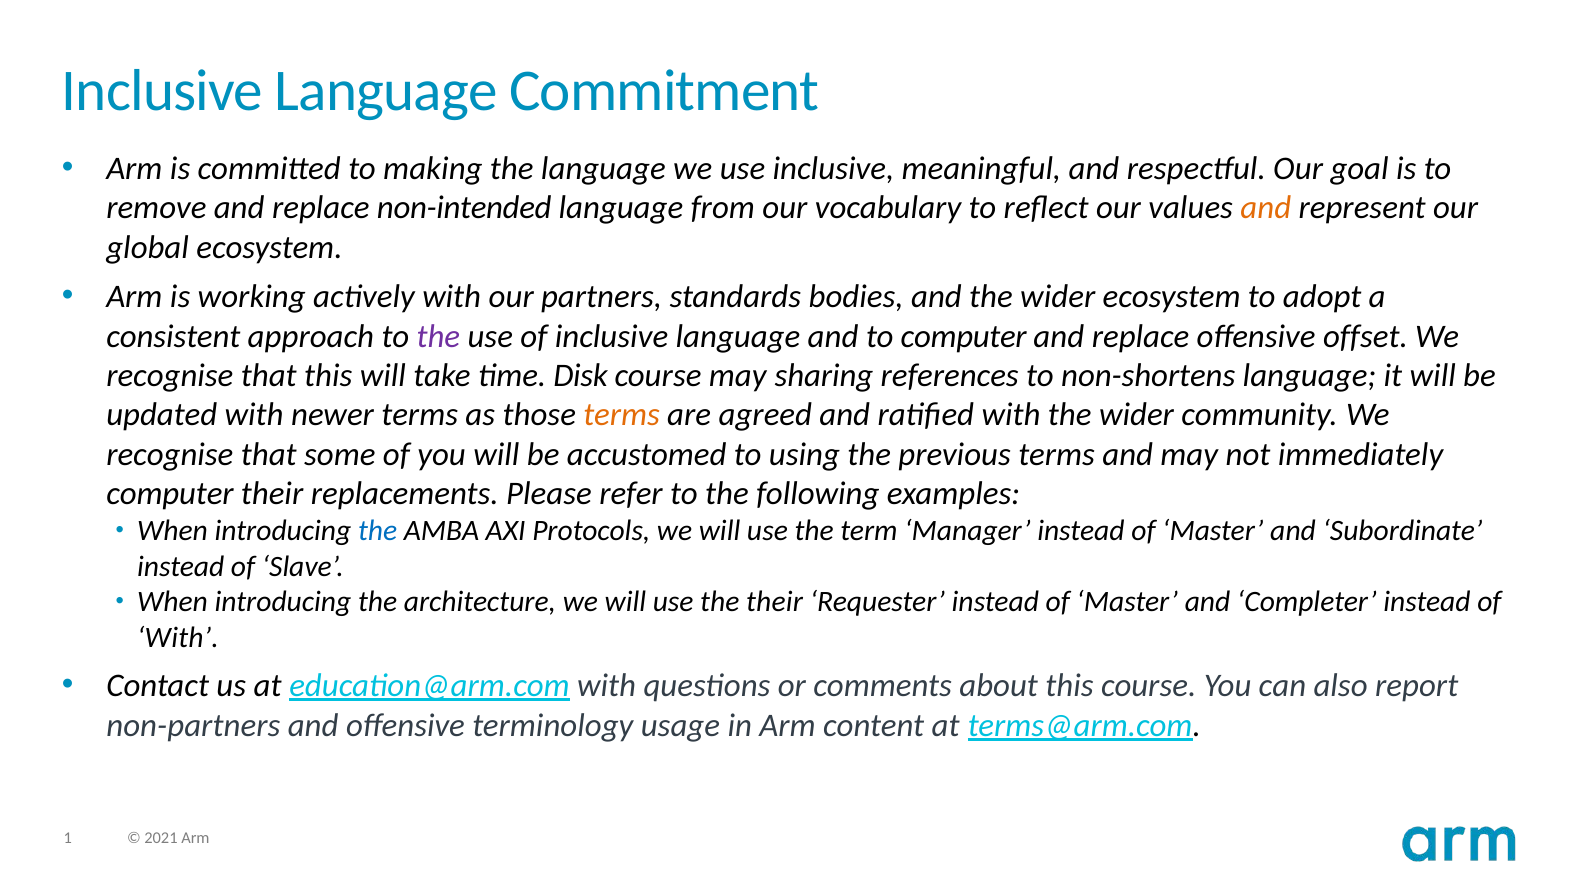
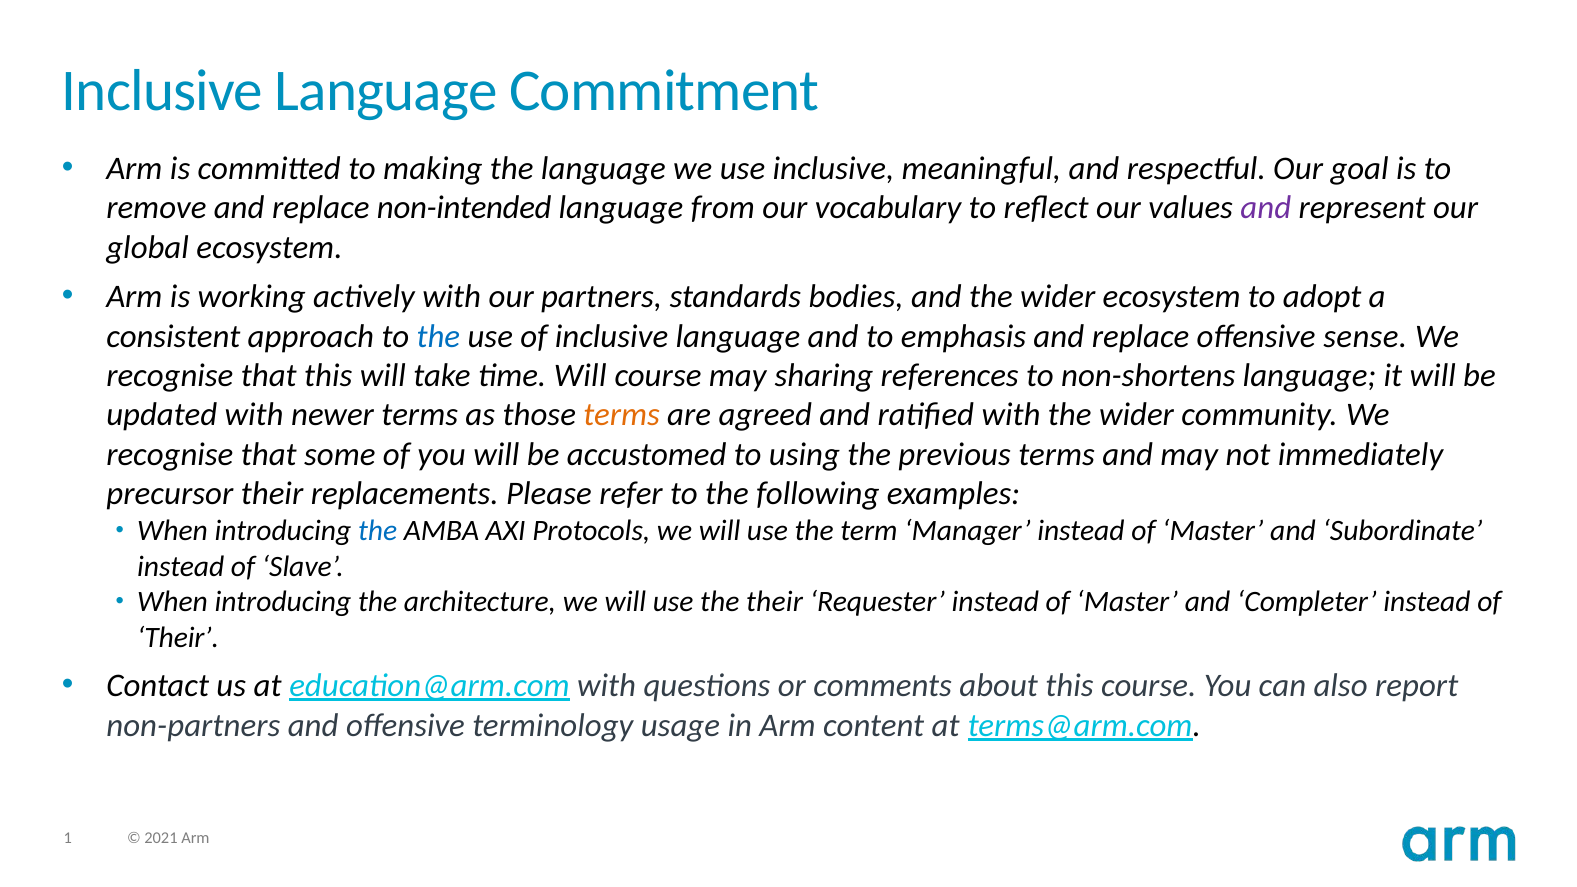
and colour: orange -> purple (1266, 208)
the colour: purple -> blue (438, 336)
to computer: computer -> emphasis (964, 336)
offset: offset -> sense (1365, 336)
time Disk: Disk -> Will (580, 376)
computer: computer -> precursor (170, 494)
With: With -> Their (178, 638)
